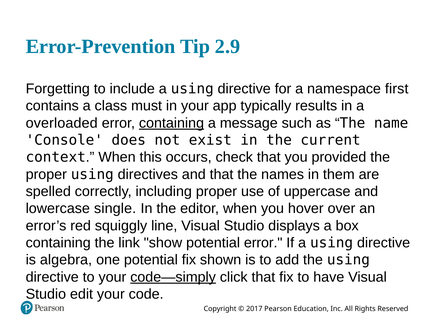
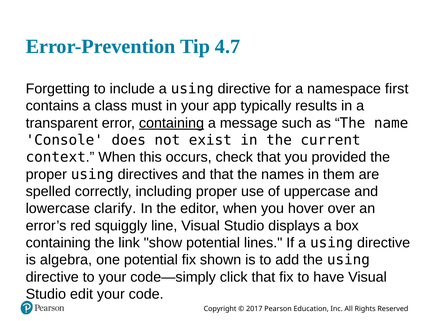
2.9: 2.9 -> 4.7 (228, 46)
overloaded: overloaded -> transparent (62, 123)
single: single -> clarify (115, 209)
potential error: error -> lines (263, 243)
code—simply underline: present -> none (173, 277)
